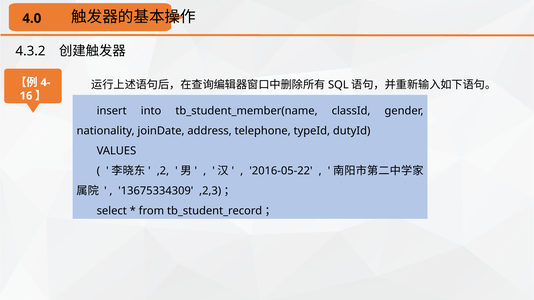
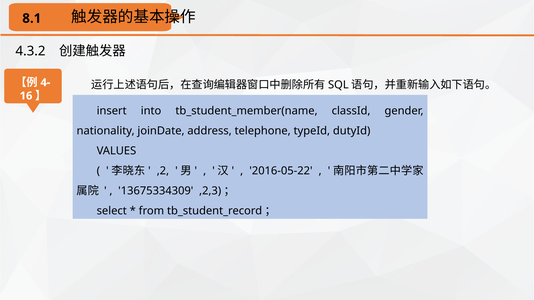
4.0: 4.0 -> 8.1 (32, 18)
